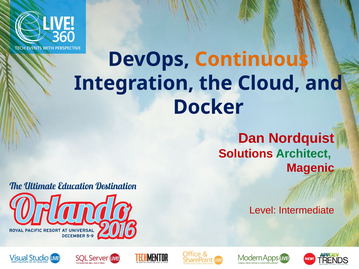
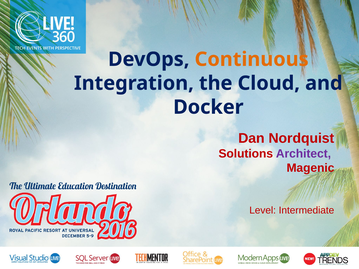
Architect colour: green -> purple (303, 154)
